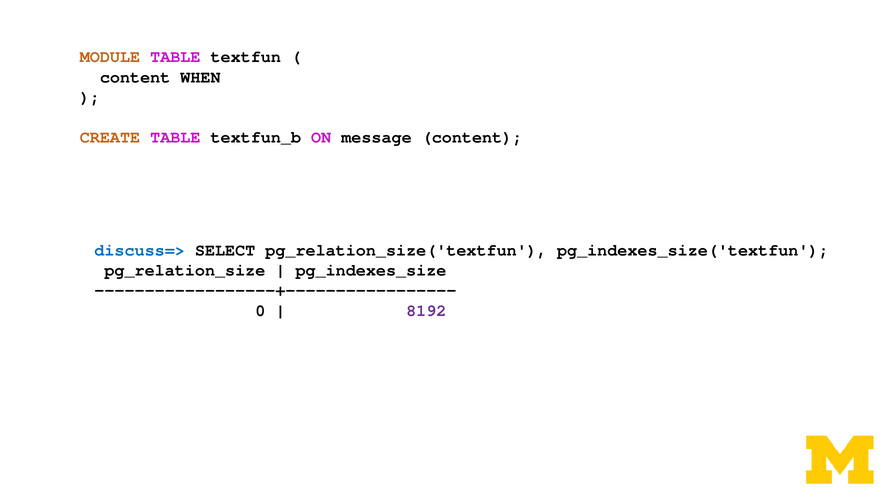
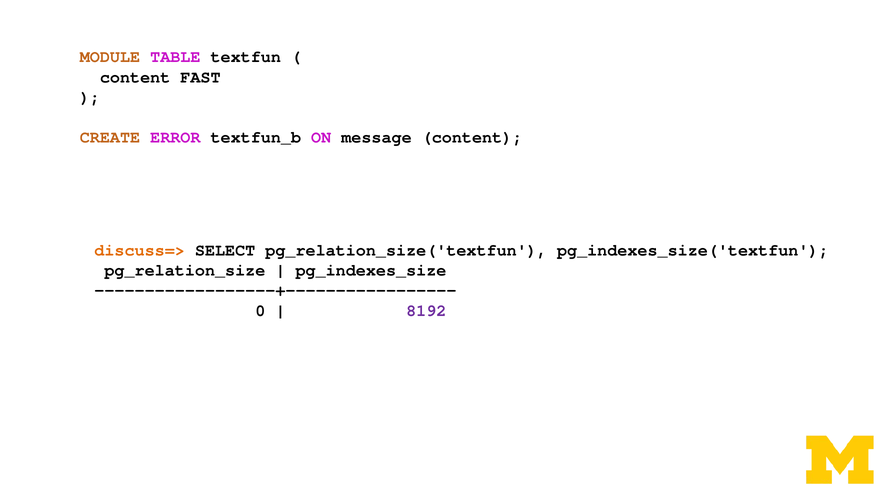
WHEN: WHEN -> FAST (200, 77)
CREATE TABLE: TABLE -> ERROR (175, 137)
discuss=> colour: blue -> orange (140, 250)
